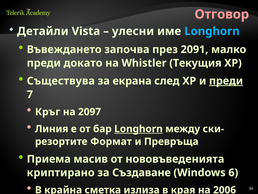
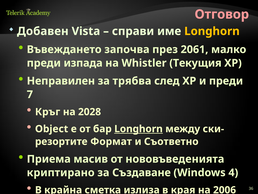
Детайли: Детайли -> Добавен (43, 31)
улесни: улесни -> справи (133, 31)
Longhorn colour: light blue -> yellow (212, 31)
2091: 2091 -> 2061 (194, 49)
докато: докато -> изпада (83, 63)
Съществува: Съществува -> Неправилен (61, 81)
екрана: екрана -> трябва (132, 81)
преди underline: present -> none (226, 81)
2097: 2097 -> 2028 (90, 112)
Линия: Линия -> Object (52, 129)
Превръща: Превръща -> Съответно (171, 141)
6: 6 -> 4 (233, 172)
